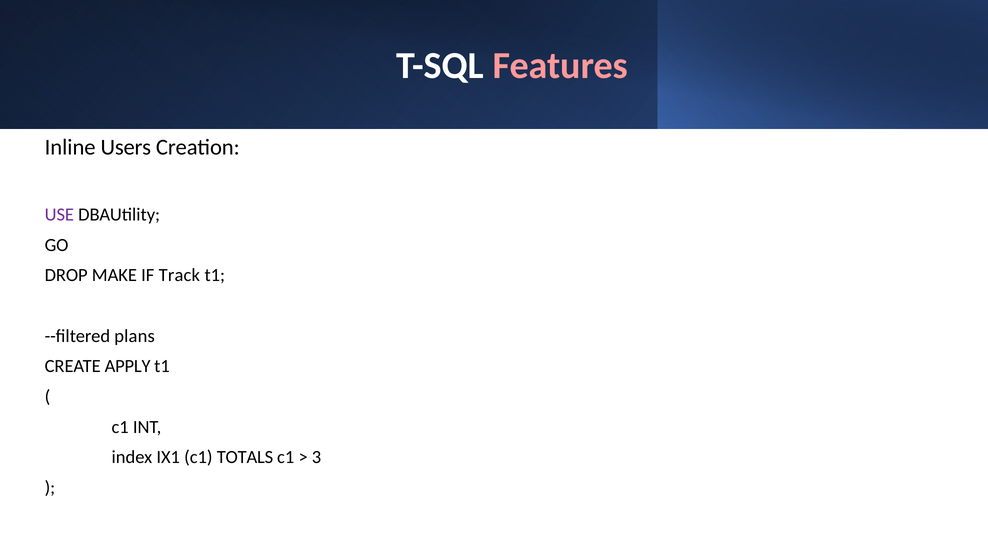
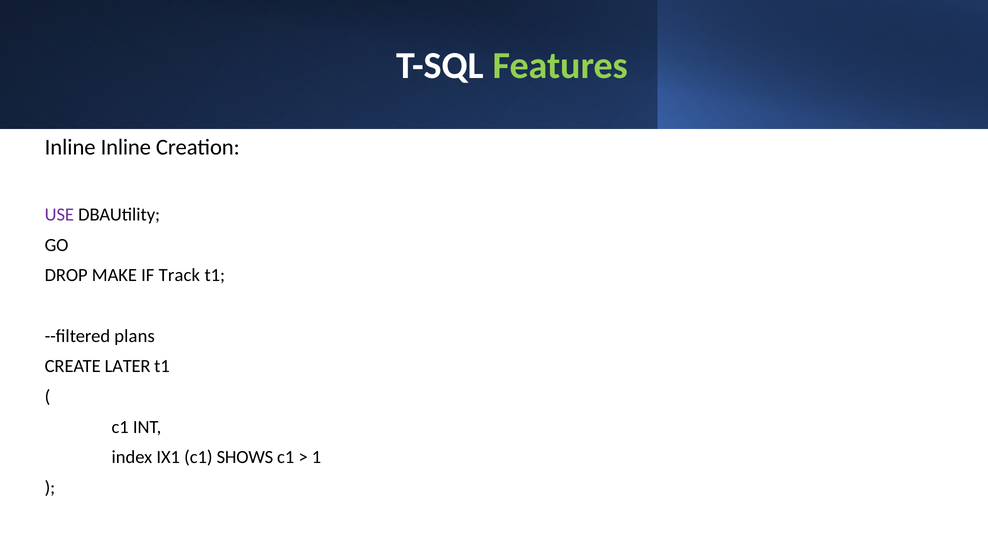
Features colour: pink -> light green (560, 66)
Inline Users: Users -> Inline (126, 147)
APPLY: APPLY -> LATER (128, 366)
TOTALS: TOTALS -> SHOWS (245, 457)
3: 3 -> 1 (316, 457)
